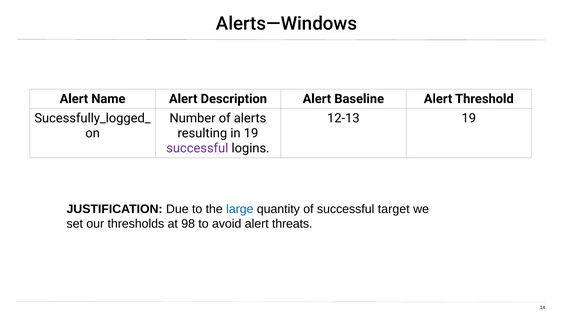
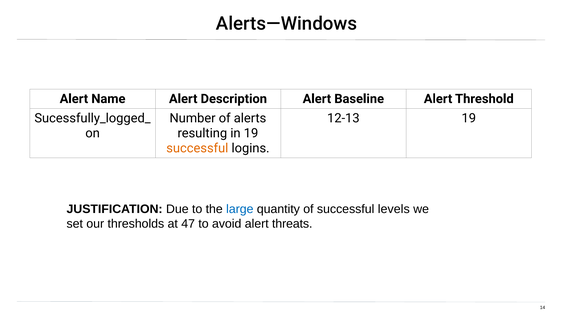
successful colour: purple -> orange (197, 148)
target: target -> levels (394, 209)
98: 98 -> 47 (188, 224)
